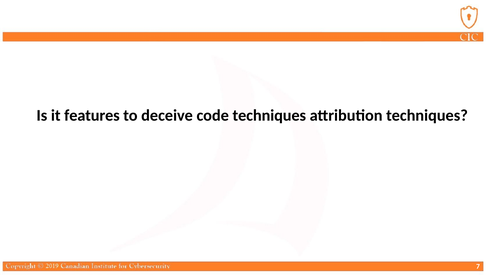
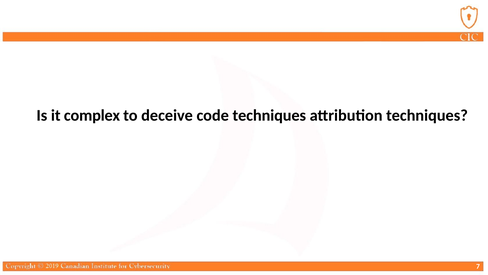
features: features -> complex (92, 115)
